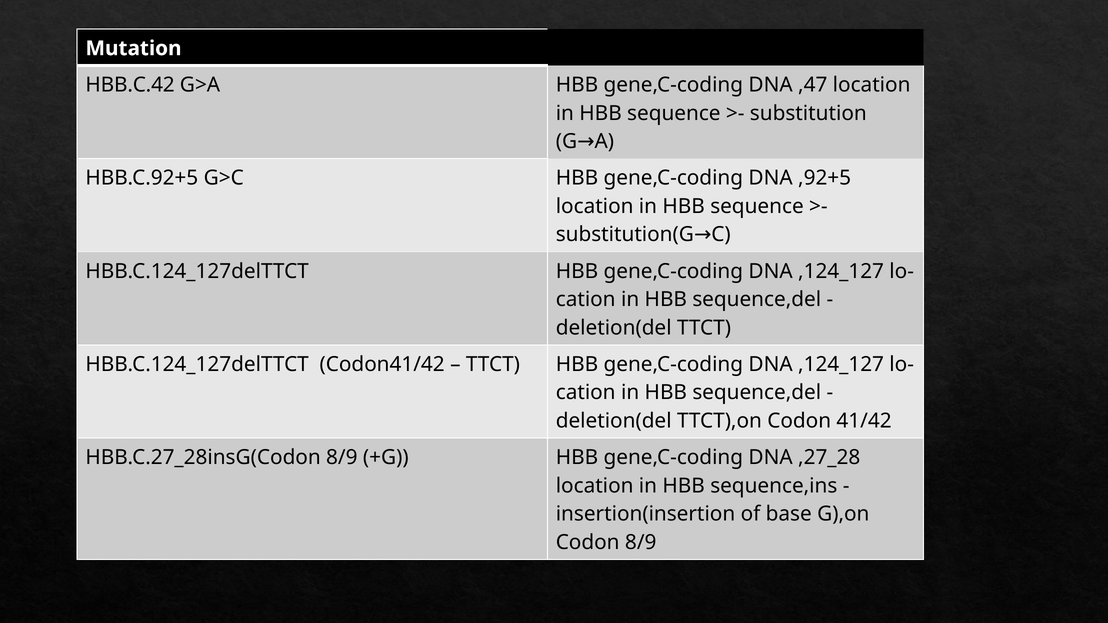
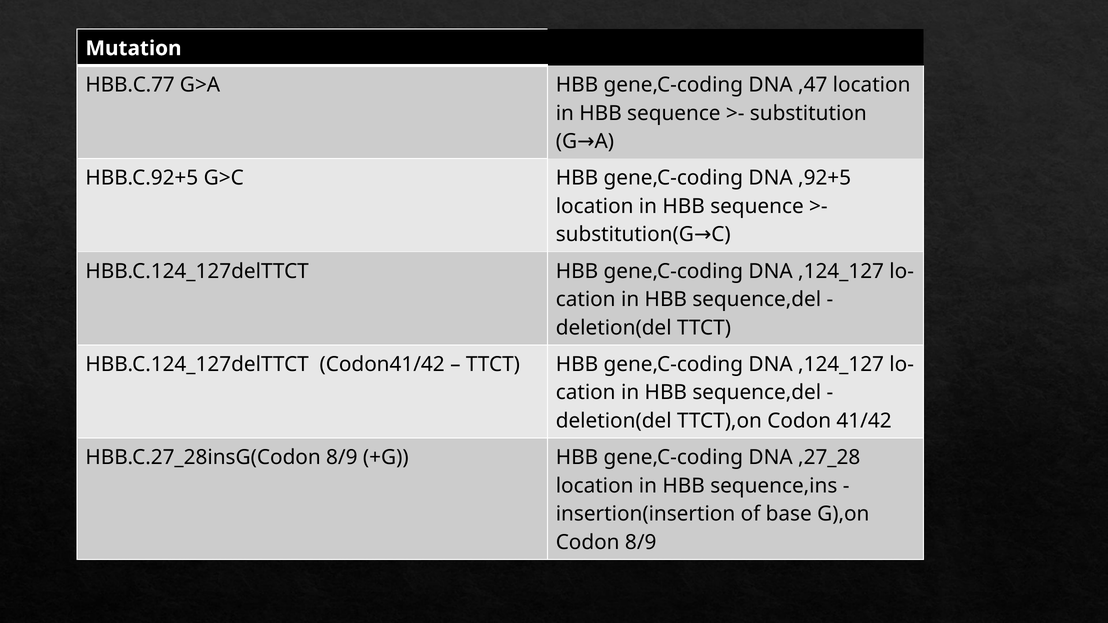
HBB.C.42: HBB.C.42 -> HBB.C.77 (130, 85)
